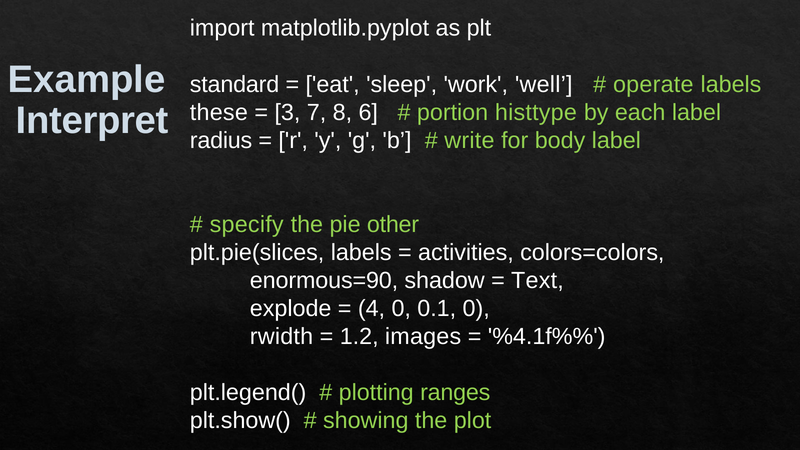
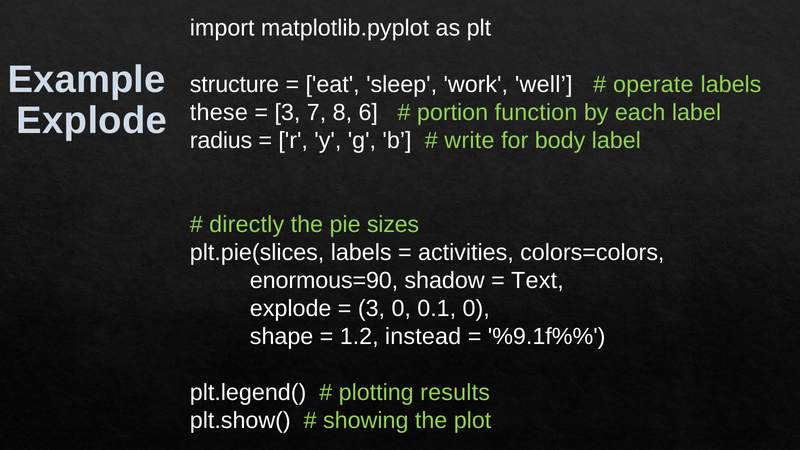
standard: standard -> structure (235, 84)
histtype: histtype -> function (536, 112)
Interpret: Interpret -> Explode (92, 121)
specify: specify -> directly (247, 224)
other: other -> sizes (393, 224)
4: 4 -> 3 (371, 308)
rwidth: rwidth -> shape (282, 336)
images: images -> instead (423, 336)
%4.1f%%: %4.1f%% -> %9.1f%% (547, 336)
ranges: ranges -> results (455, 392)
